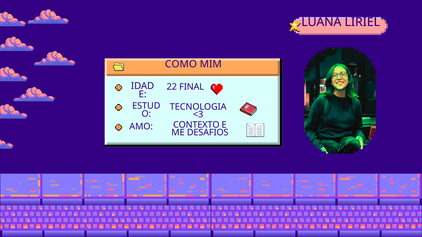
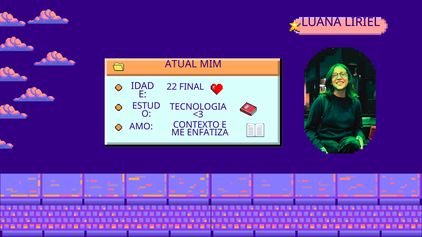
COMO: COMO -> ATUAL (181, 64)
DESAFIOS: DESAFIOS -> ENFATIZA (208, 133)
